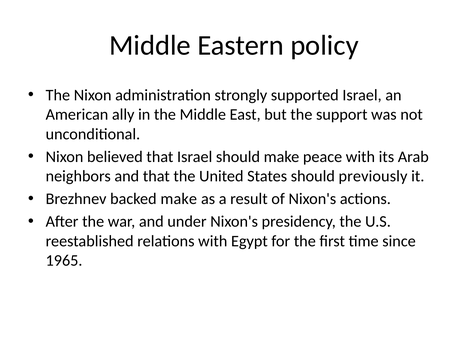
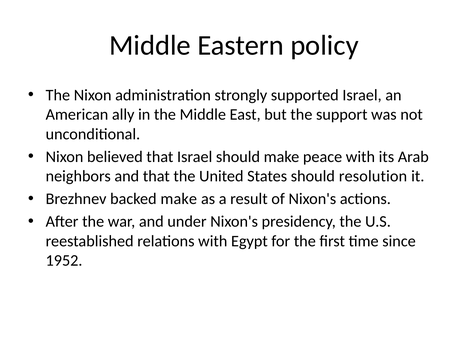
previously: previously -> resolution (373, 176)
1965: 1965 -> 1952 (64, 261)
